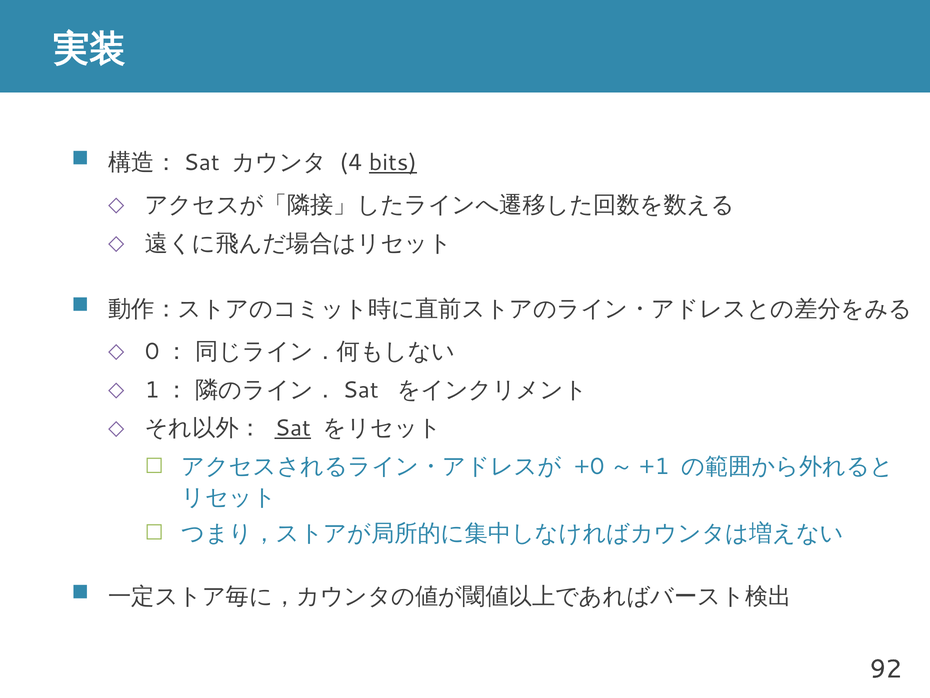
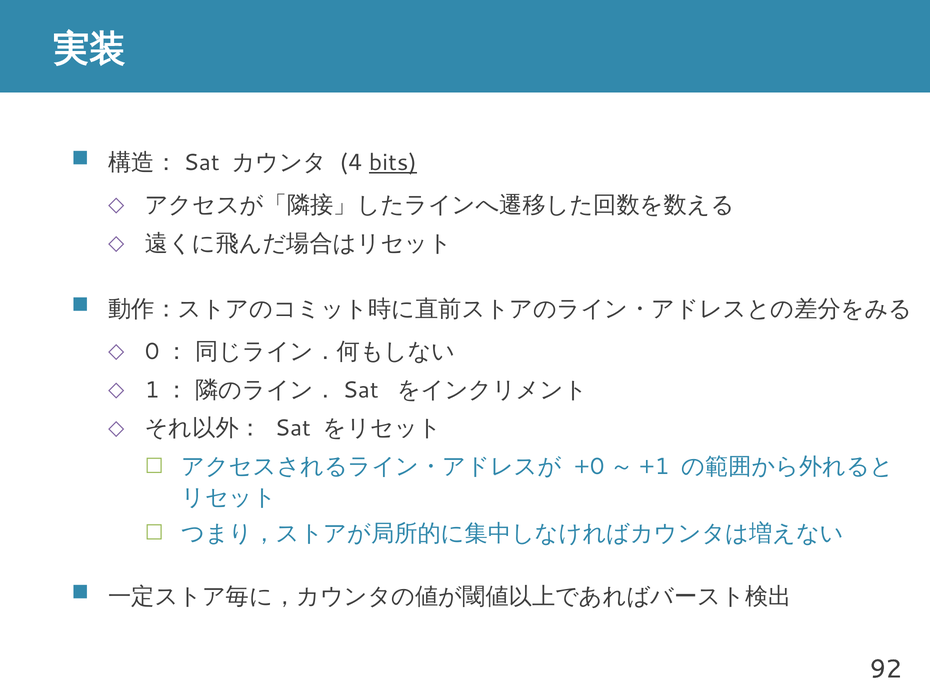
Sat underline: present -> none (293, 428)
